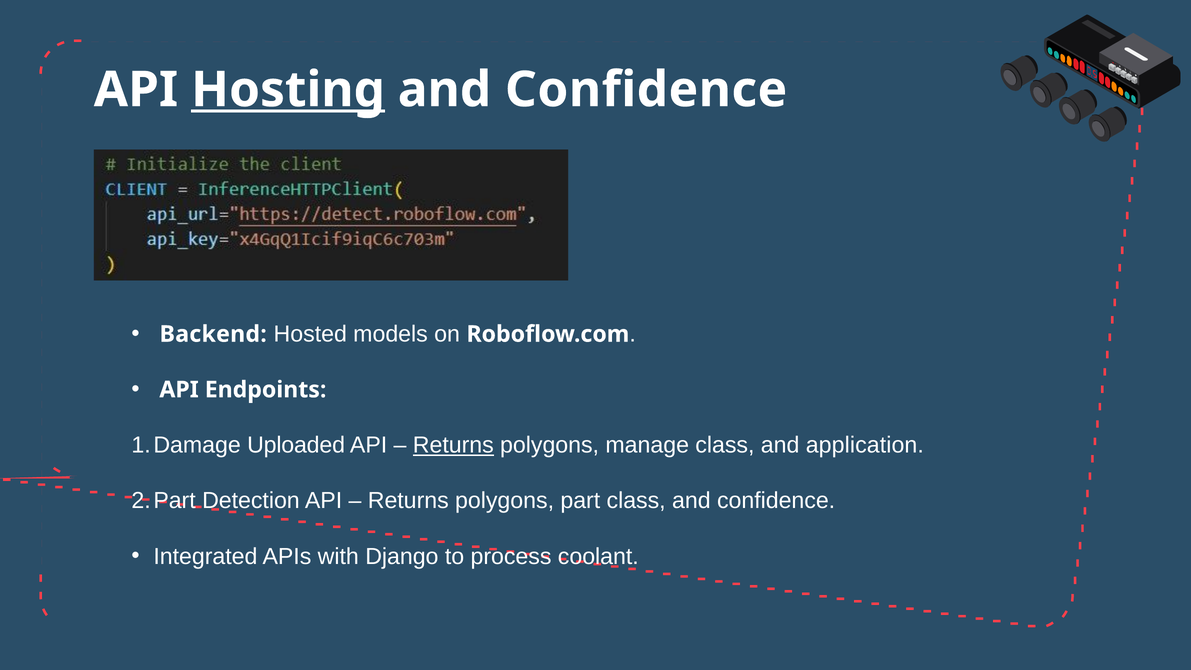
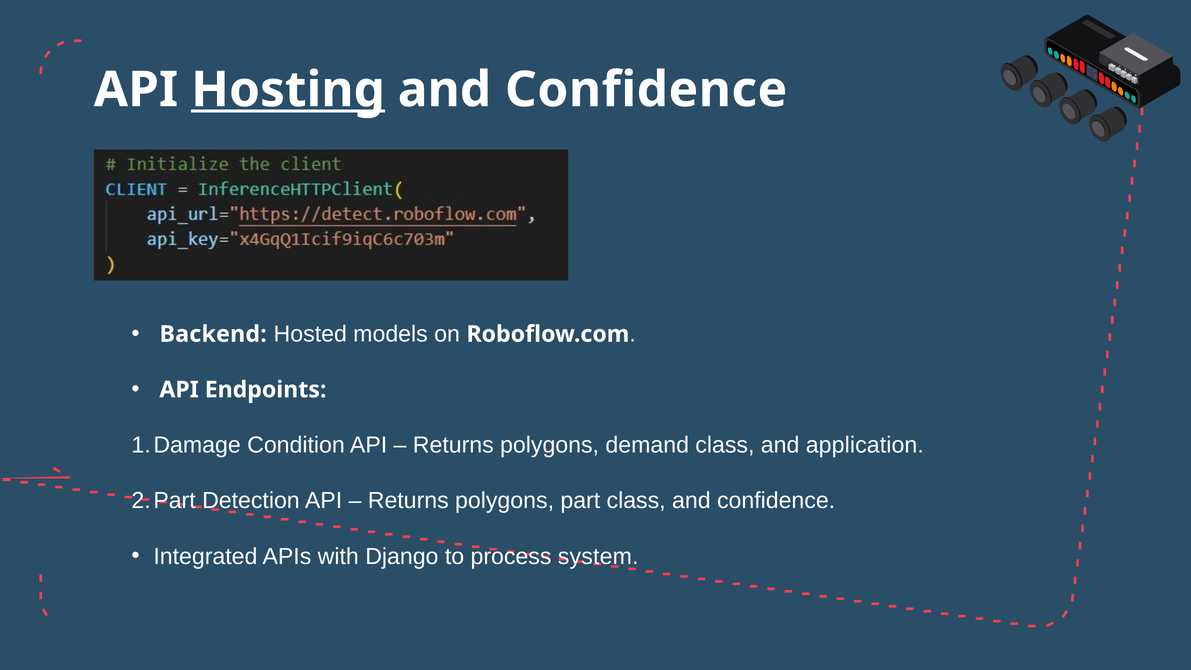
Uploaded: Uploaded -> Condition (296, 445)
Returns underline: present -> none (453, 445)
manage: manage -> demand (647, 445)
coolant: coolant -> system (598, 556)
